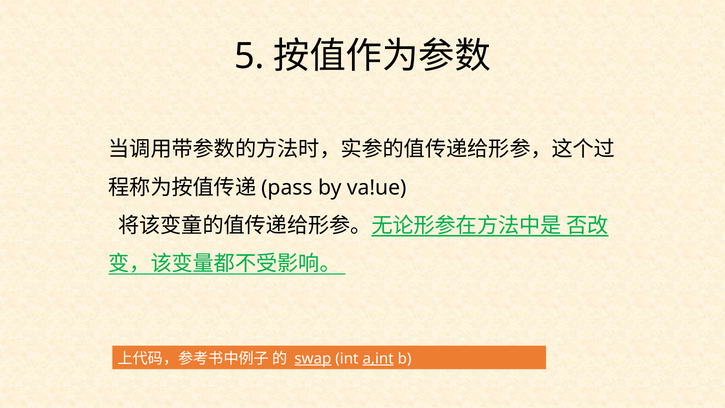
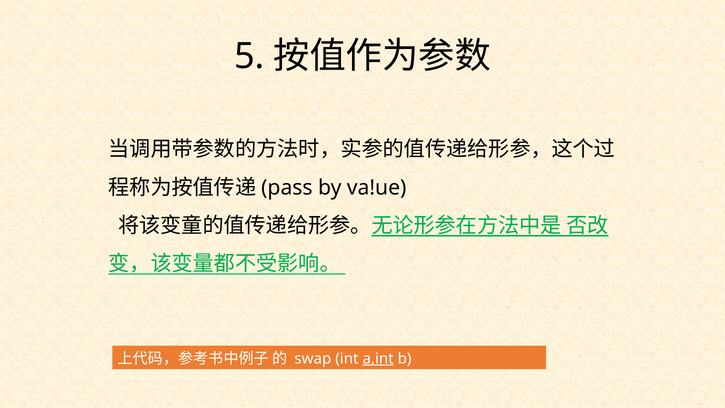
swap underline: present -> none (313, 358)
